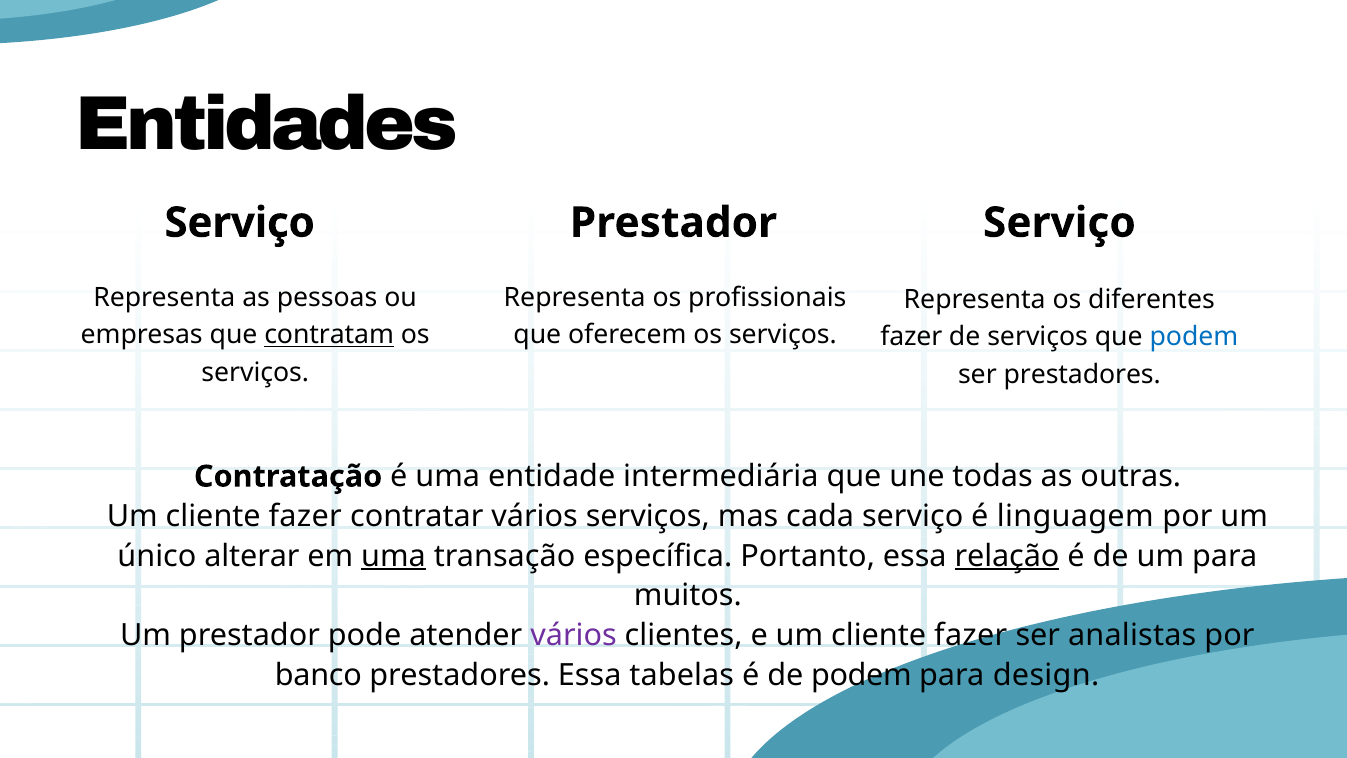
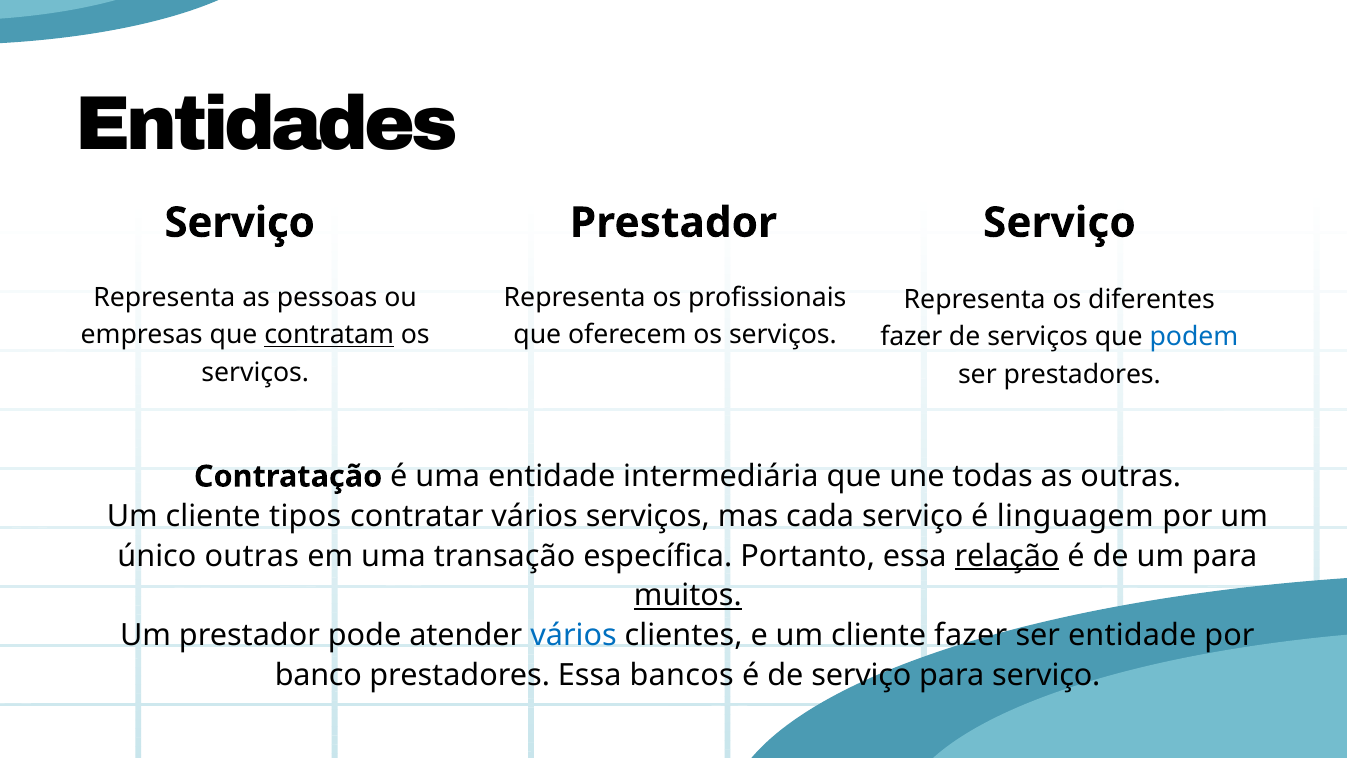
fazer: fazer -> tipos (305, 516)
único alterar: alterar -> outras (252, 556)
uma underline: present -> none (394, 556)
muitos underline: none -> present (688, 596)
vários colour: purple -> blue (574, 635)
ser analistas: analistas -> entidade (1132, 635)
tabelas: tabelas -> bancos (682, 675)
de podem: podem -> serviço (861, 675)
para design: design -> serviço (1046, 675)
